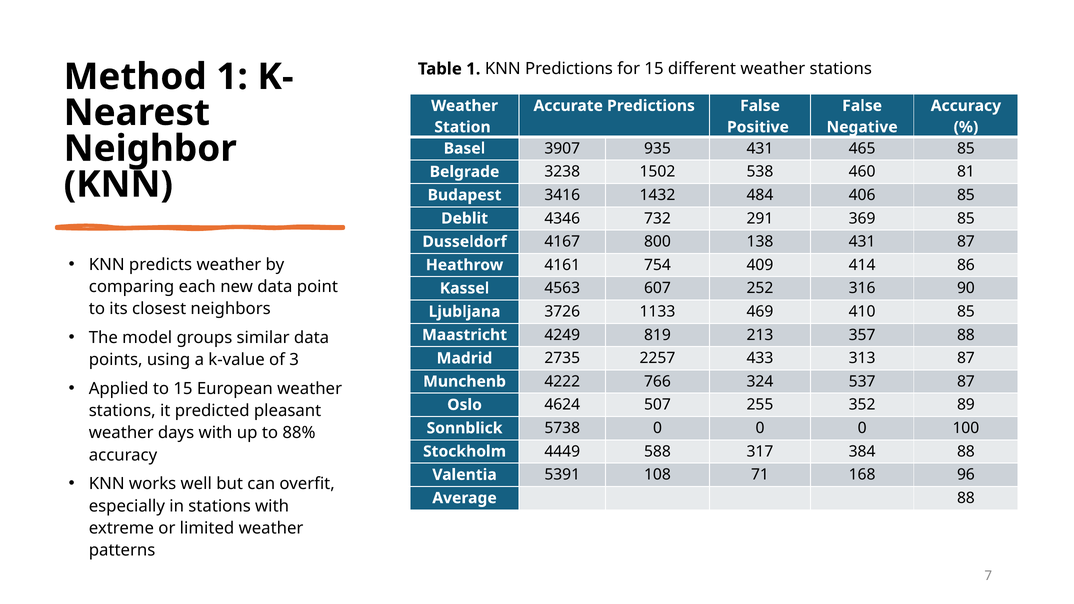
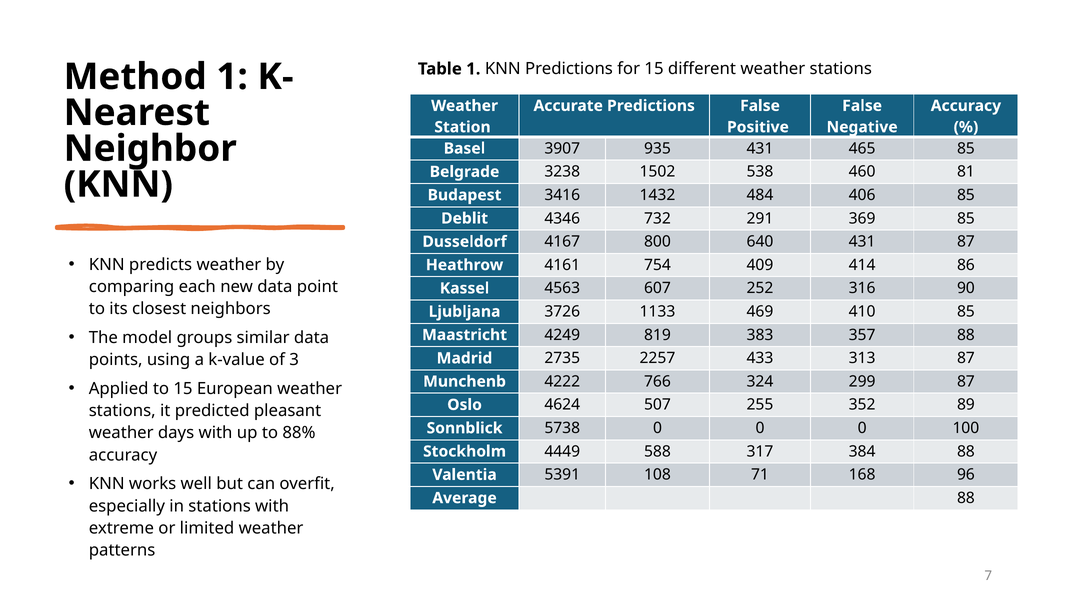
138: 138 -> 640 (760, 242)
213: 213 -> 383 (760, 335)
537: 537 -> 299 (862, 382)
